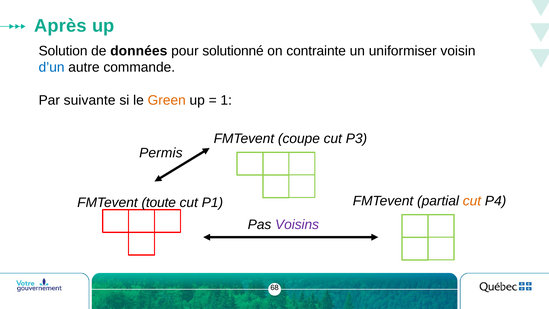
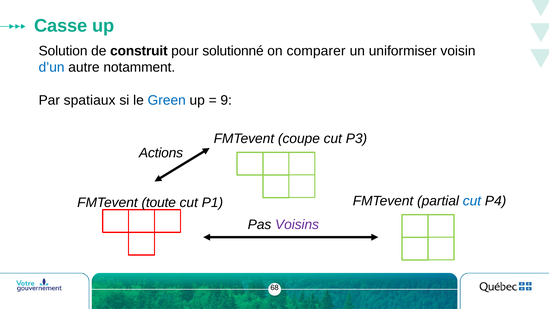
Après: Après -> Casse (61, 26)
données: données -> construit (139, 51)
contrainte: contrainte -> comparer (316, 51)
commande: commande -> notamment (139, 67)
suivante: suivante -> spatiaux (90, 100)
Green colour: orange -> blue (167, 100)
1: 1 -> 9 (226, 100)
Permis: Permis -> Actions (161, 153)
cut colour: orange -> blue (472, 201)
